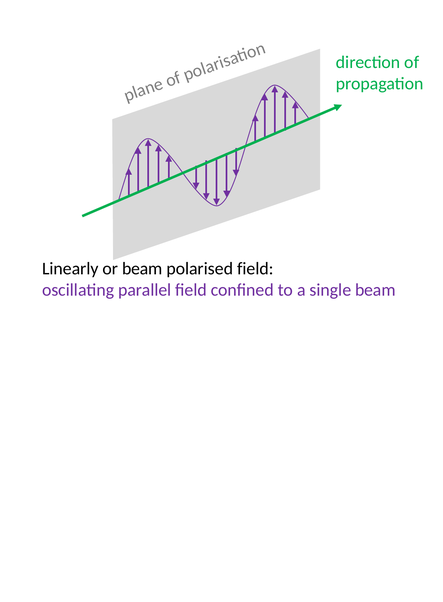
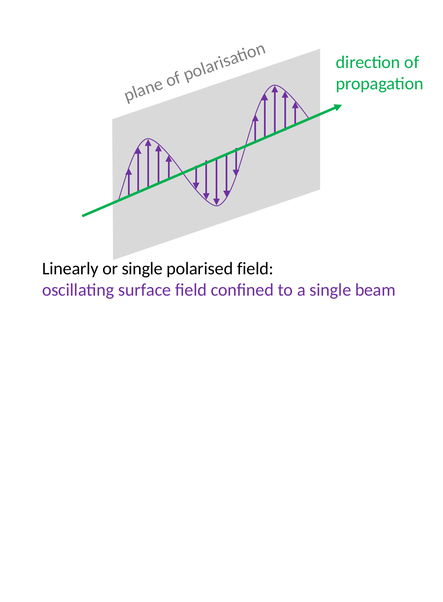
or beam: beam -> single (142, 269)
parallel: parallel -> surface (145, 290)
